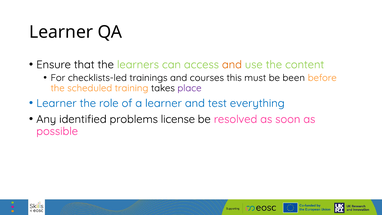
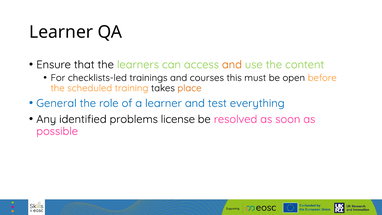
been: been -> open (294, 78)
place colour: purple -> orange (189, 88)
Learner: Learner -> General (56, 103)
